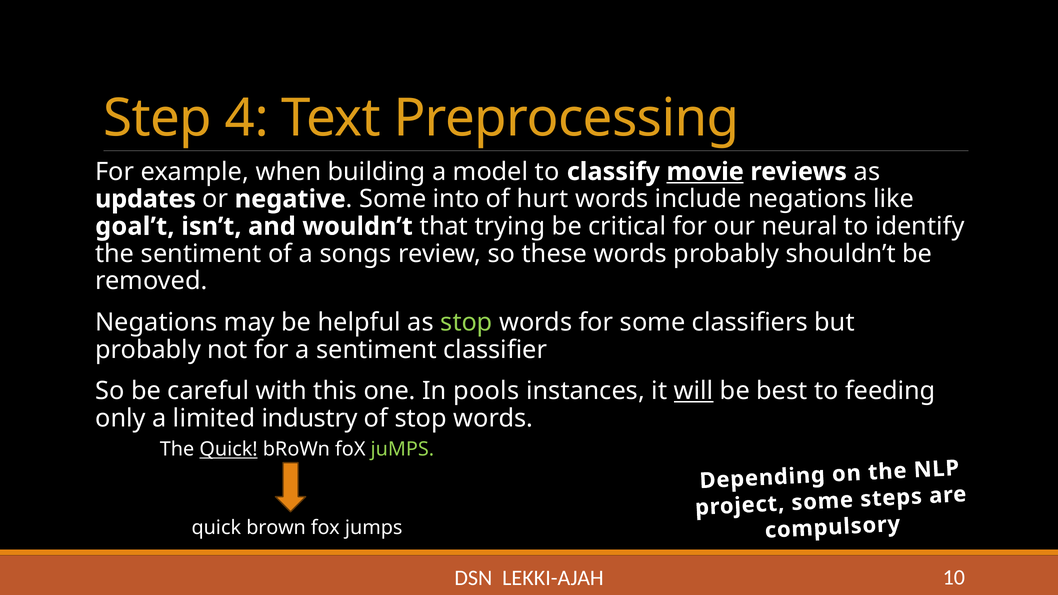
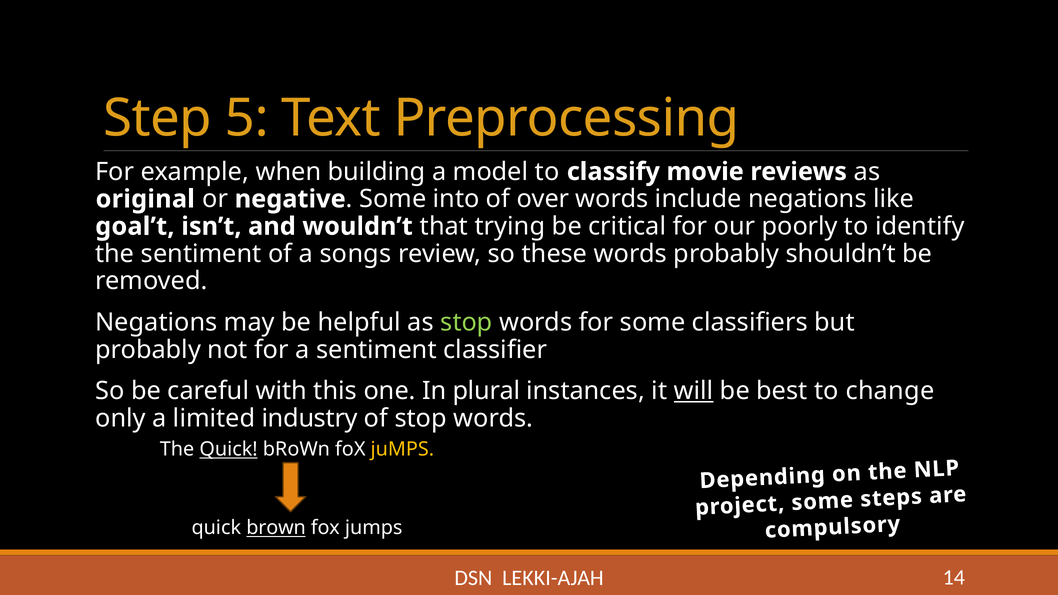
4: 4 -> 5 (247, 119)
movie underline: present -> none (705, 172)
updates: updates -> original (145, 199)
hurt: hurt -> over (543, 199)
neural: neural -> poorly (800, 226)
pools: pools -> plural (486, 391)
feeding: feeding -> change (890, 391)
juMPS colour: light green -> yellow (402, 449)
brown underline: none -> present (276, 528)
10: 10 -> 14 (954, 578)
